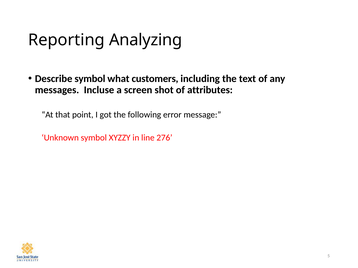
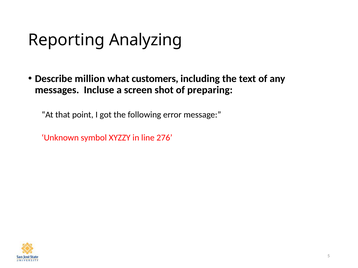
Describe symbol: symbol -> million (90, 79)
attributes: attributes -> preparing (210, 90)
